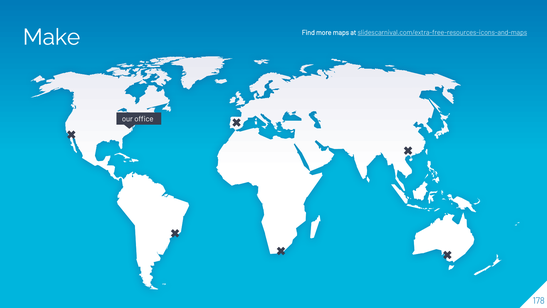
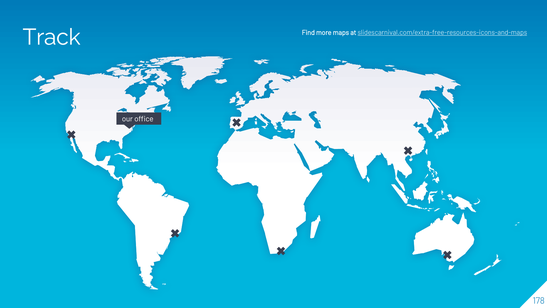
Make: Make -> Track (52, 37)
